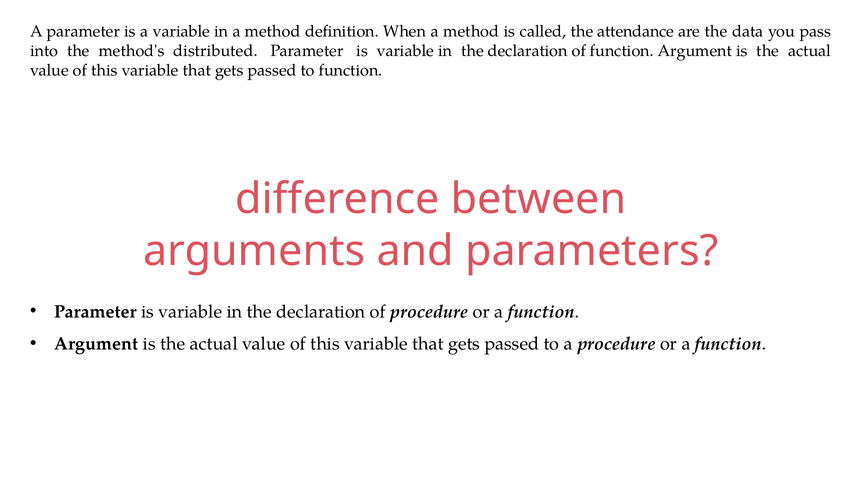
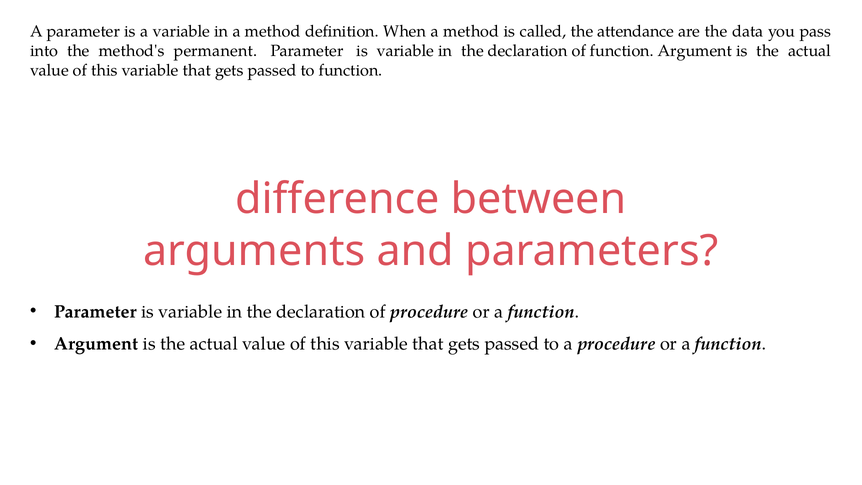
distributed: distributed -> permanent (215, 51)
